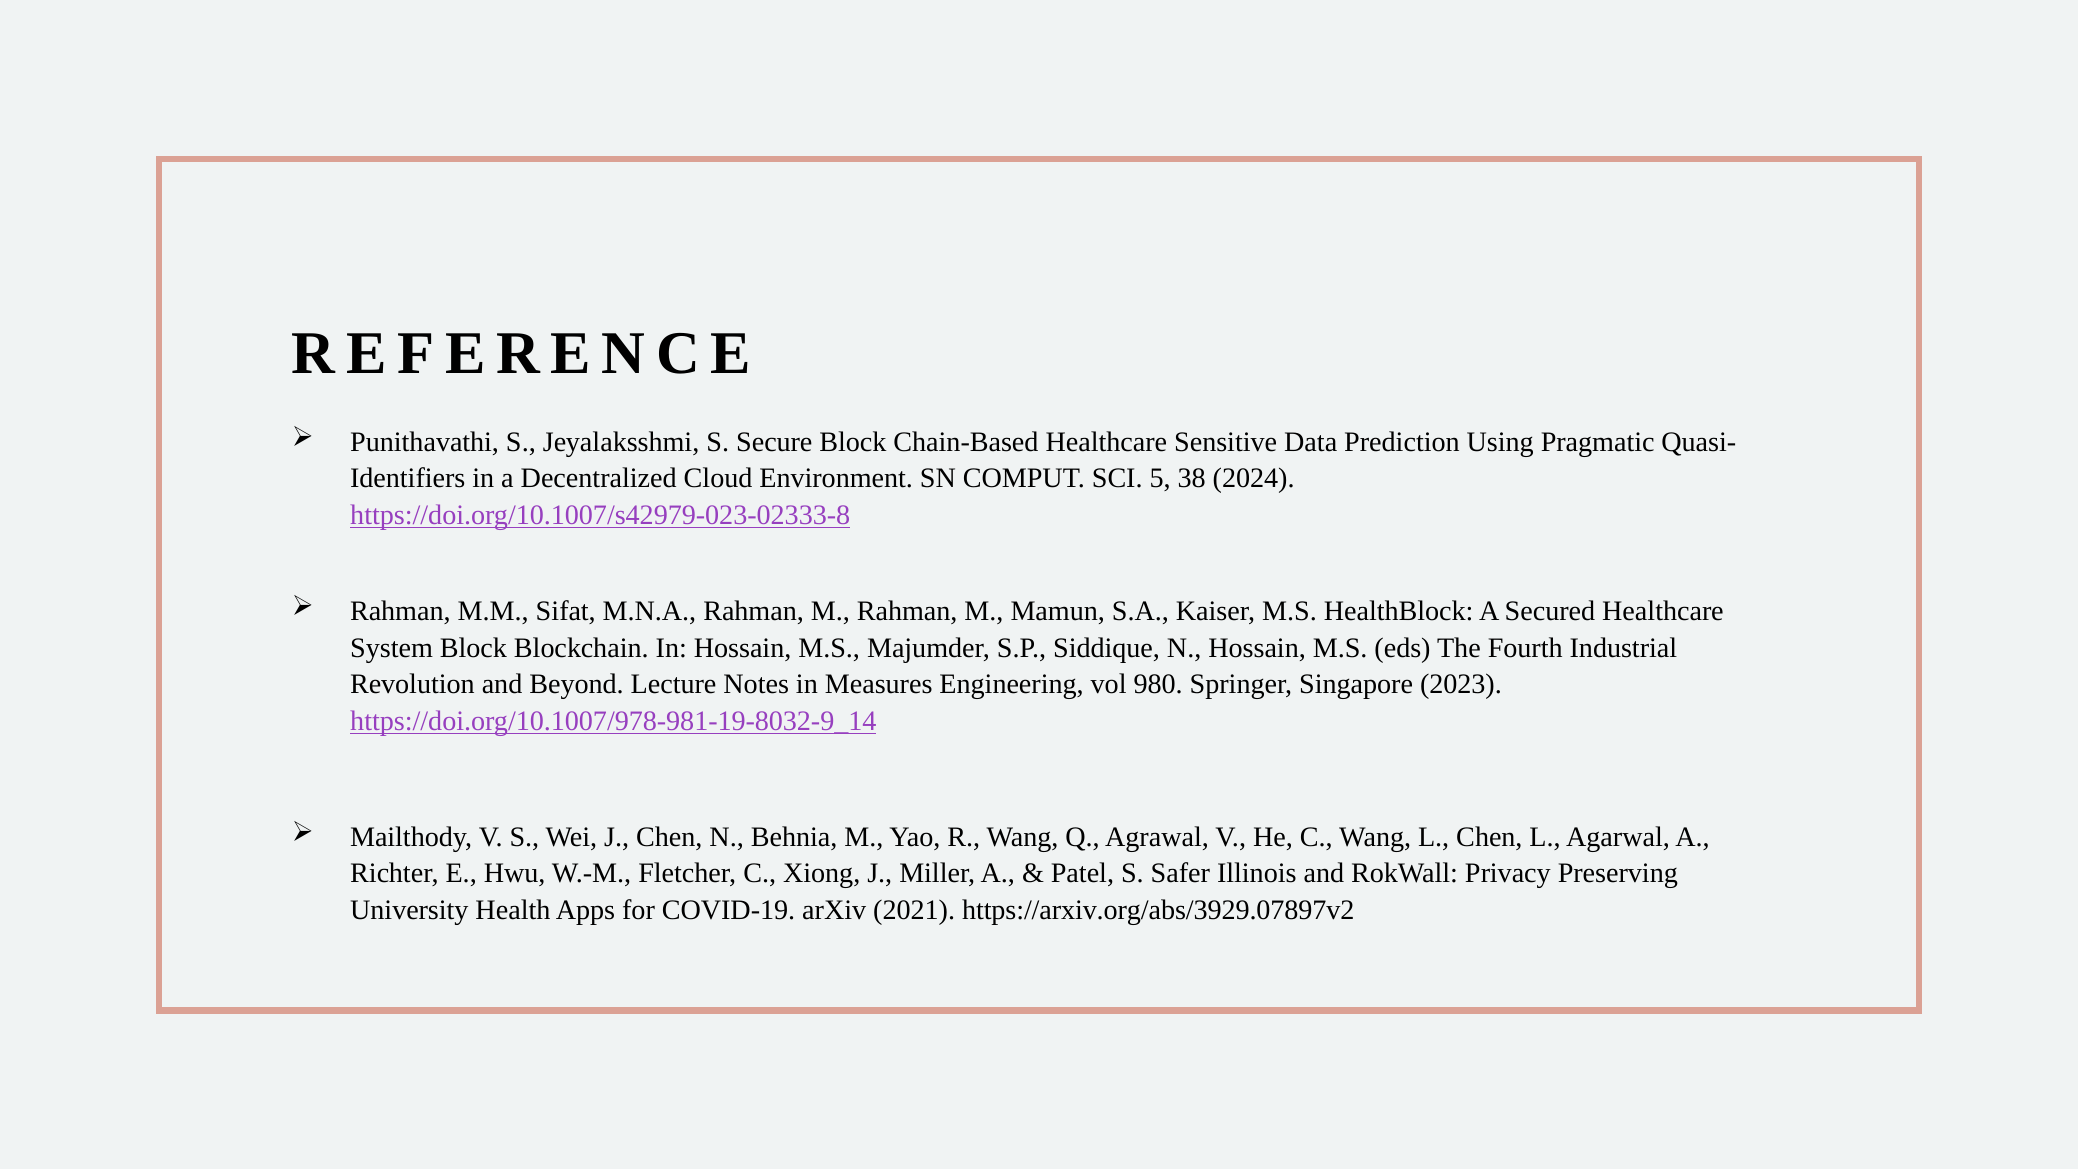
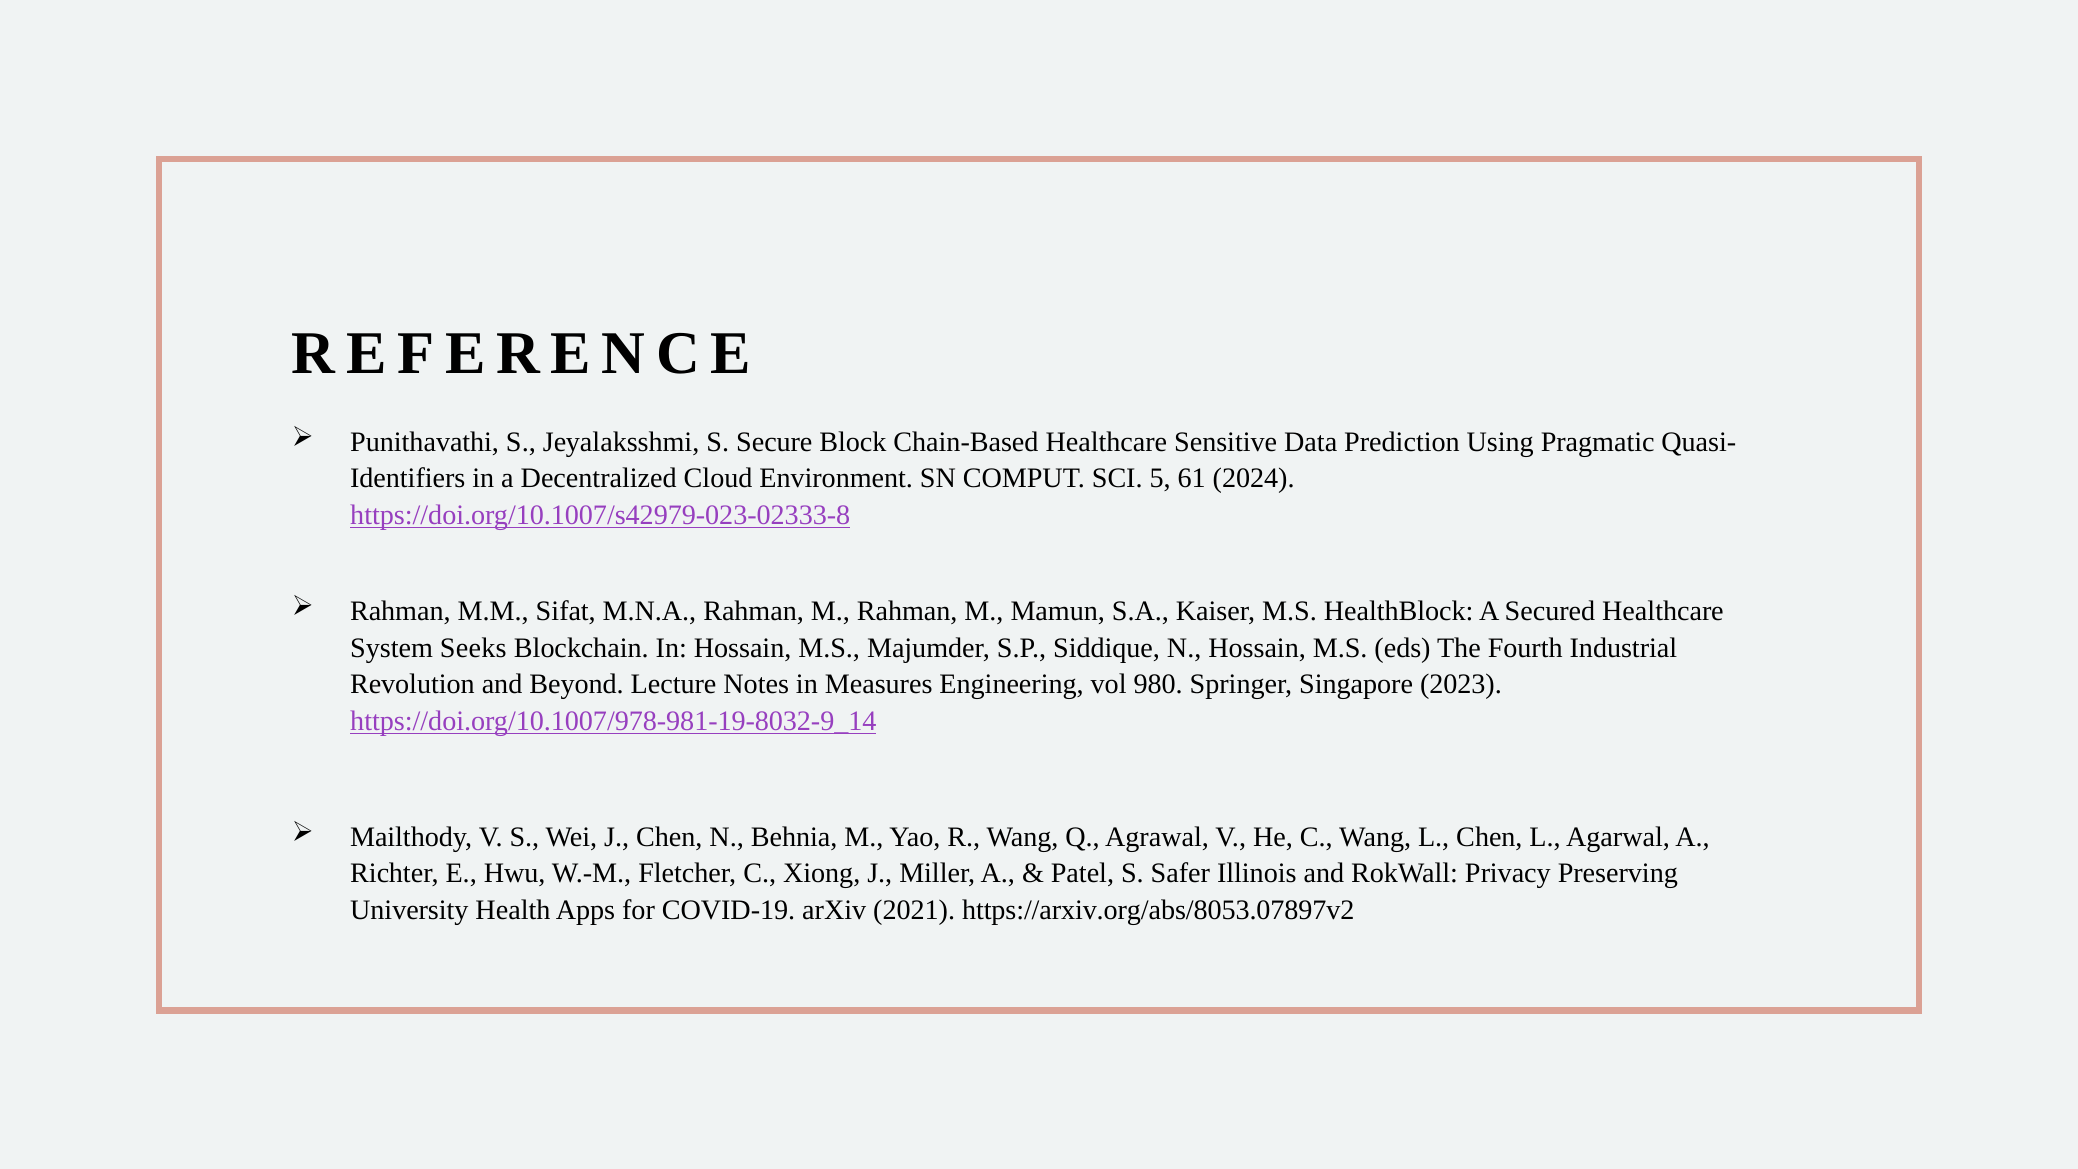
38: 38 -> 61 (1192, 478)
System Block: Block -> Seeks (473, 648)
https://arxiv.org/abs/3929.07897v2: https://arxiv.org/abs/3929.07897v2 -> https://arxiv.org/abs/8053.07897v2 (1158, 910)
